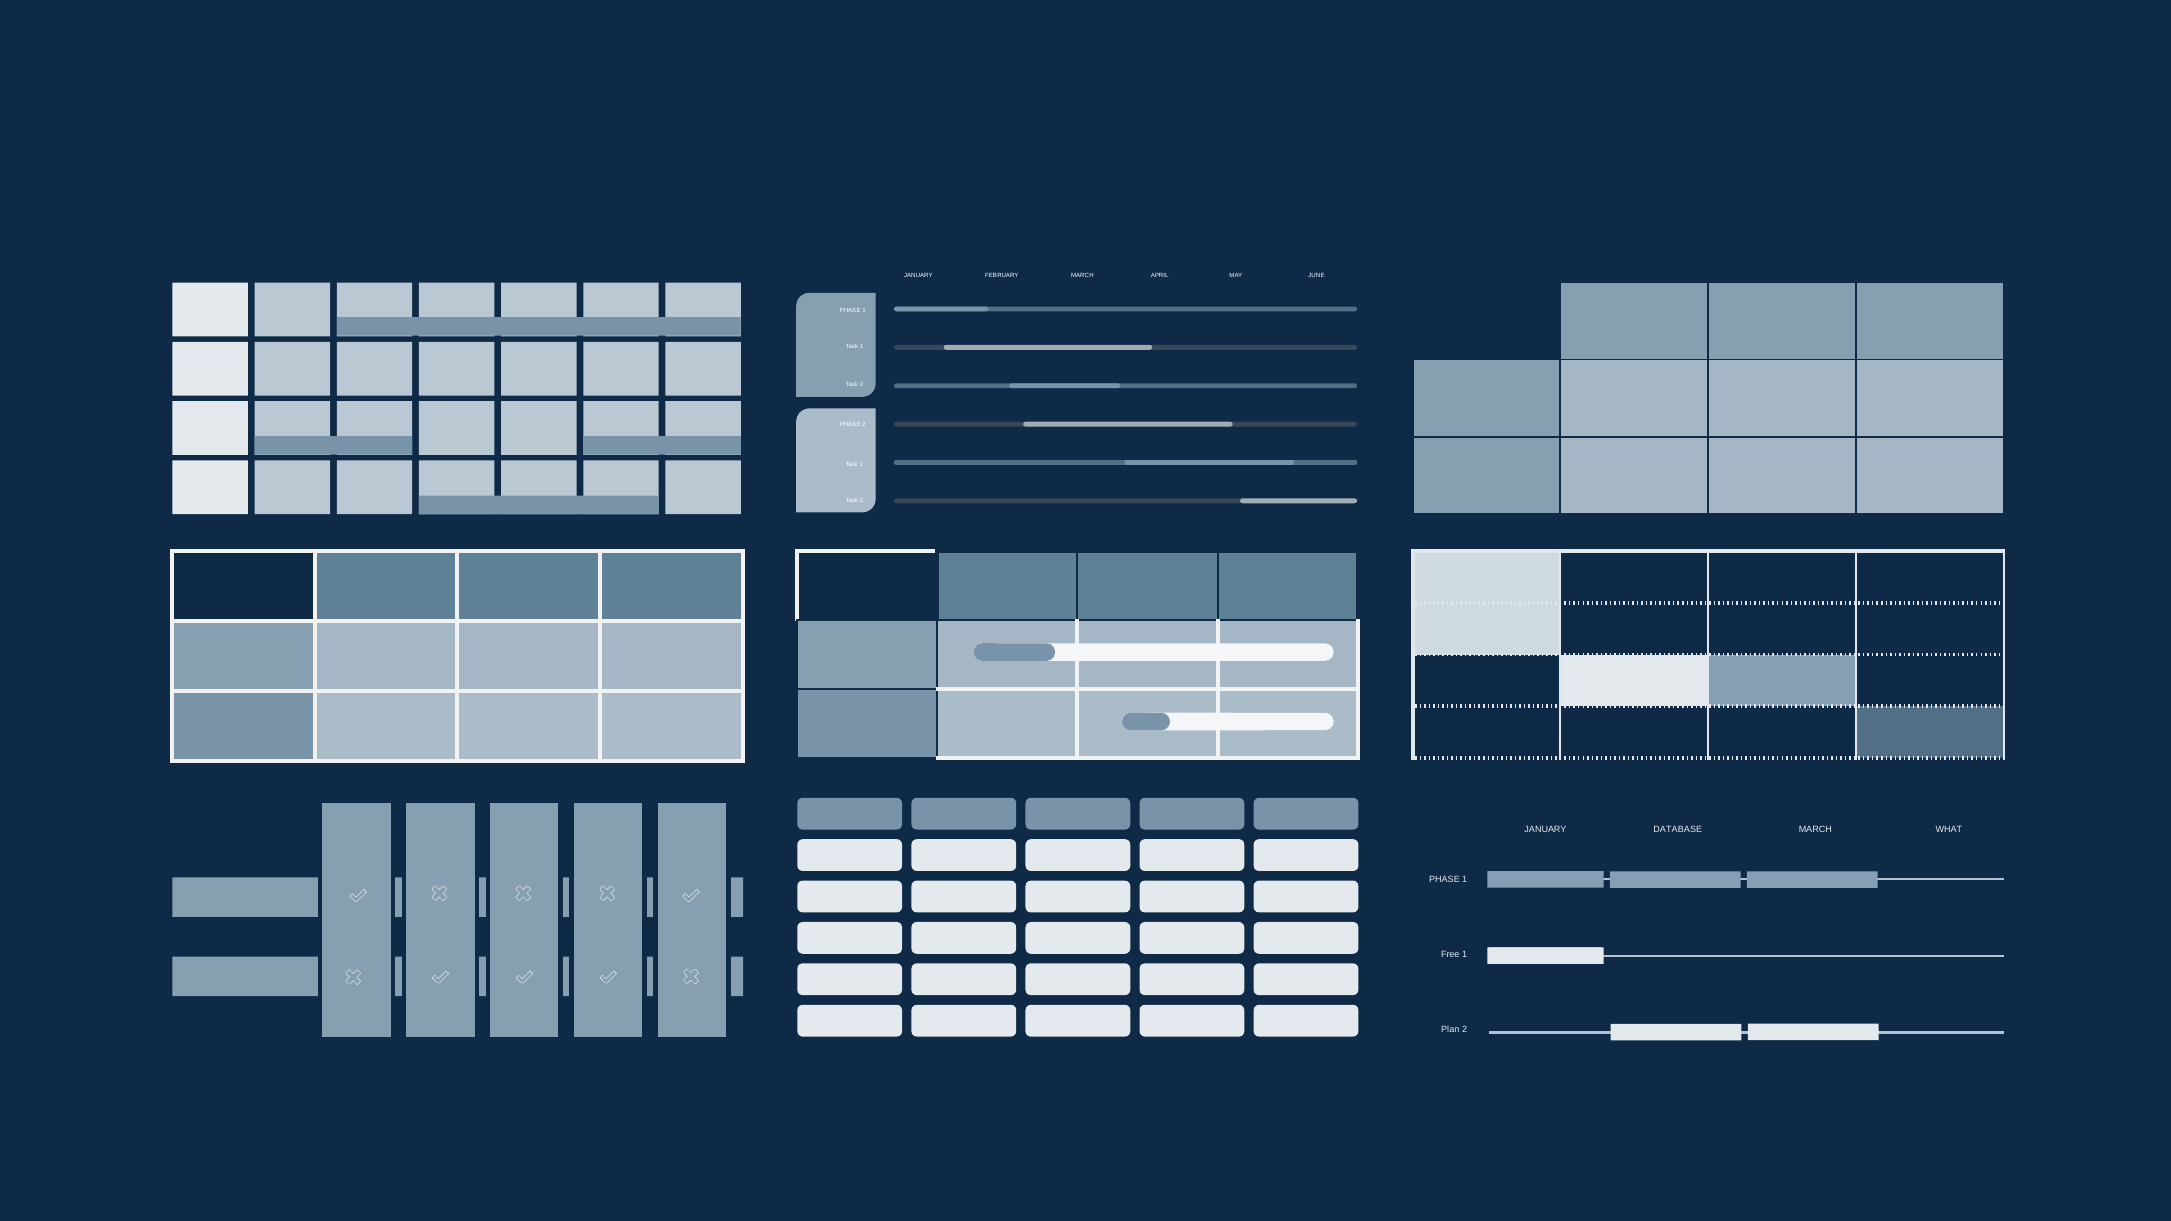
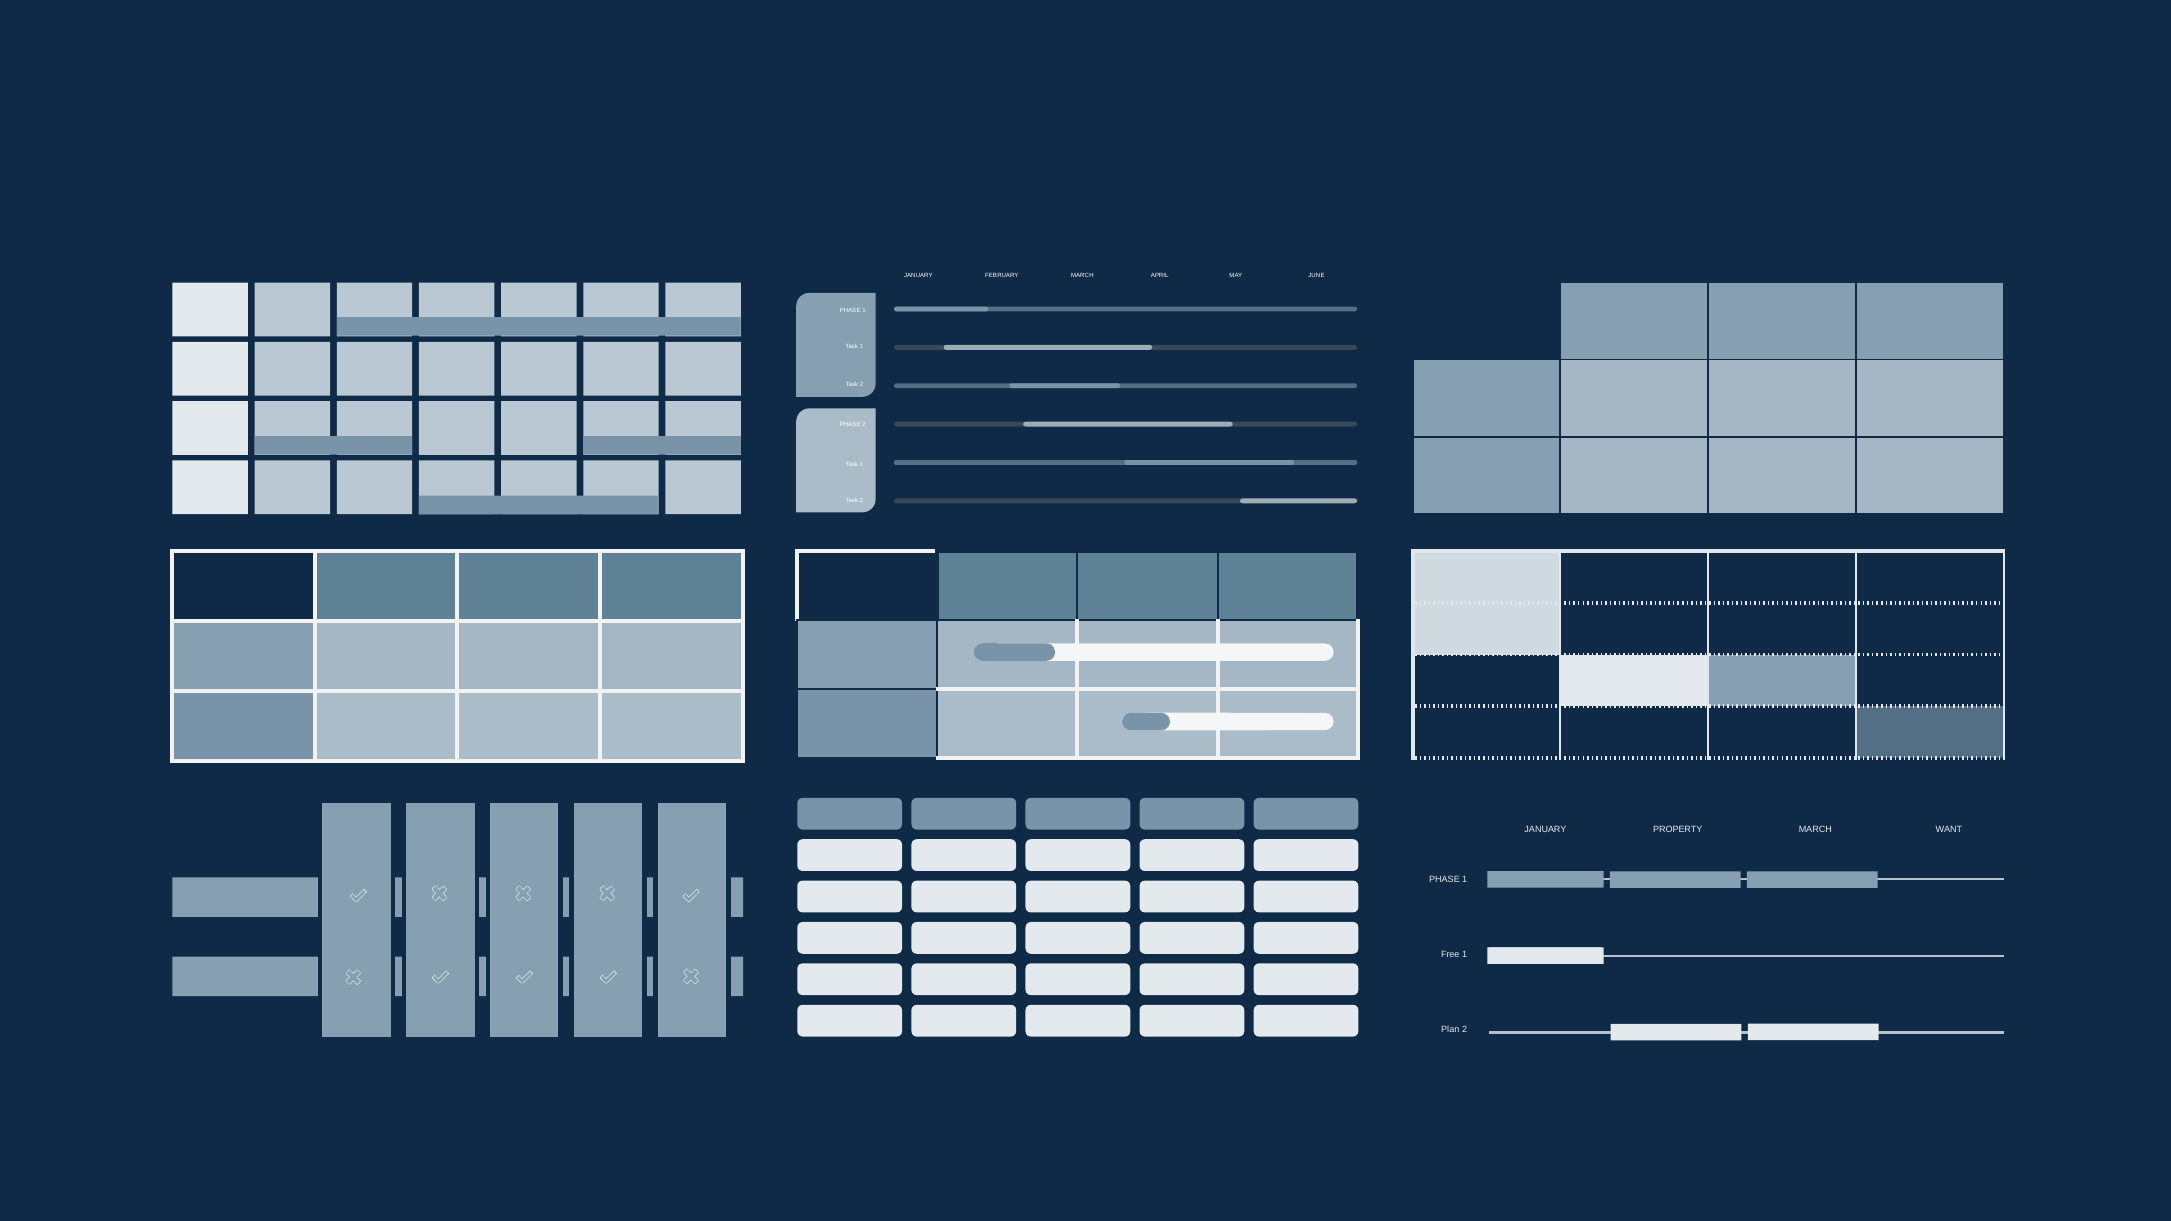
DATABASE: DATABASE -> PROPERTY (1678, 830)
WHAT: WHAT -> WANT (1949, 830)
